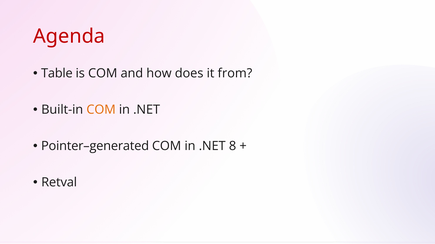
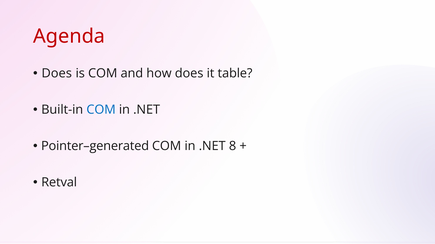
Table: Table -> Does (57, 74)
from: from -> table (235, 74)
COM colour: orange -> blue (101, 110)
